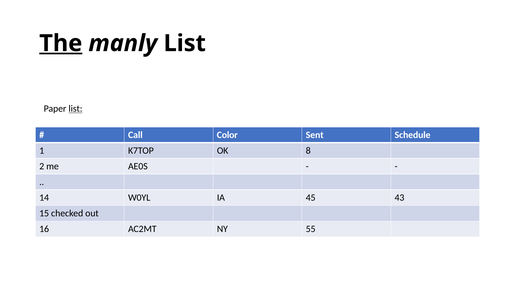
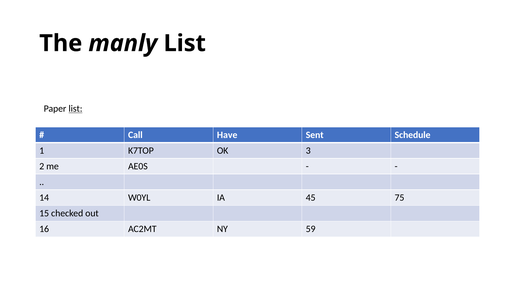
The underline: present -> none (61, 43)
Color: Color -> Have (227, 135)
8: 8 -> 3 (308, 150)
43: 43 -> 75 (399, 197)
55: 55 -> 59 (311, 229)
